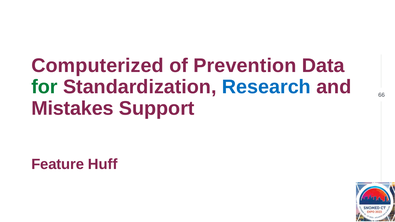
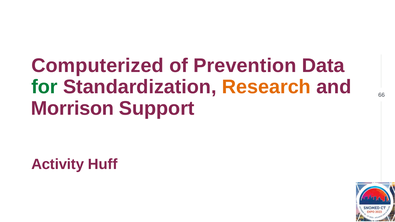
Research colour: blue -> orange (266, 87)
Mistakes: Mistakes -> Morrison (72, 108)
Feature: Feature -> Activity (58, 164)
